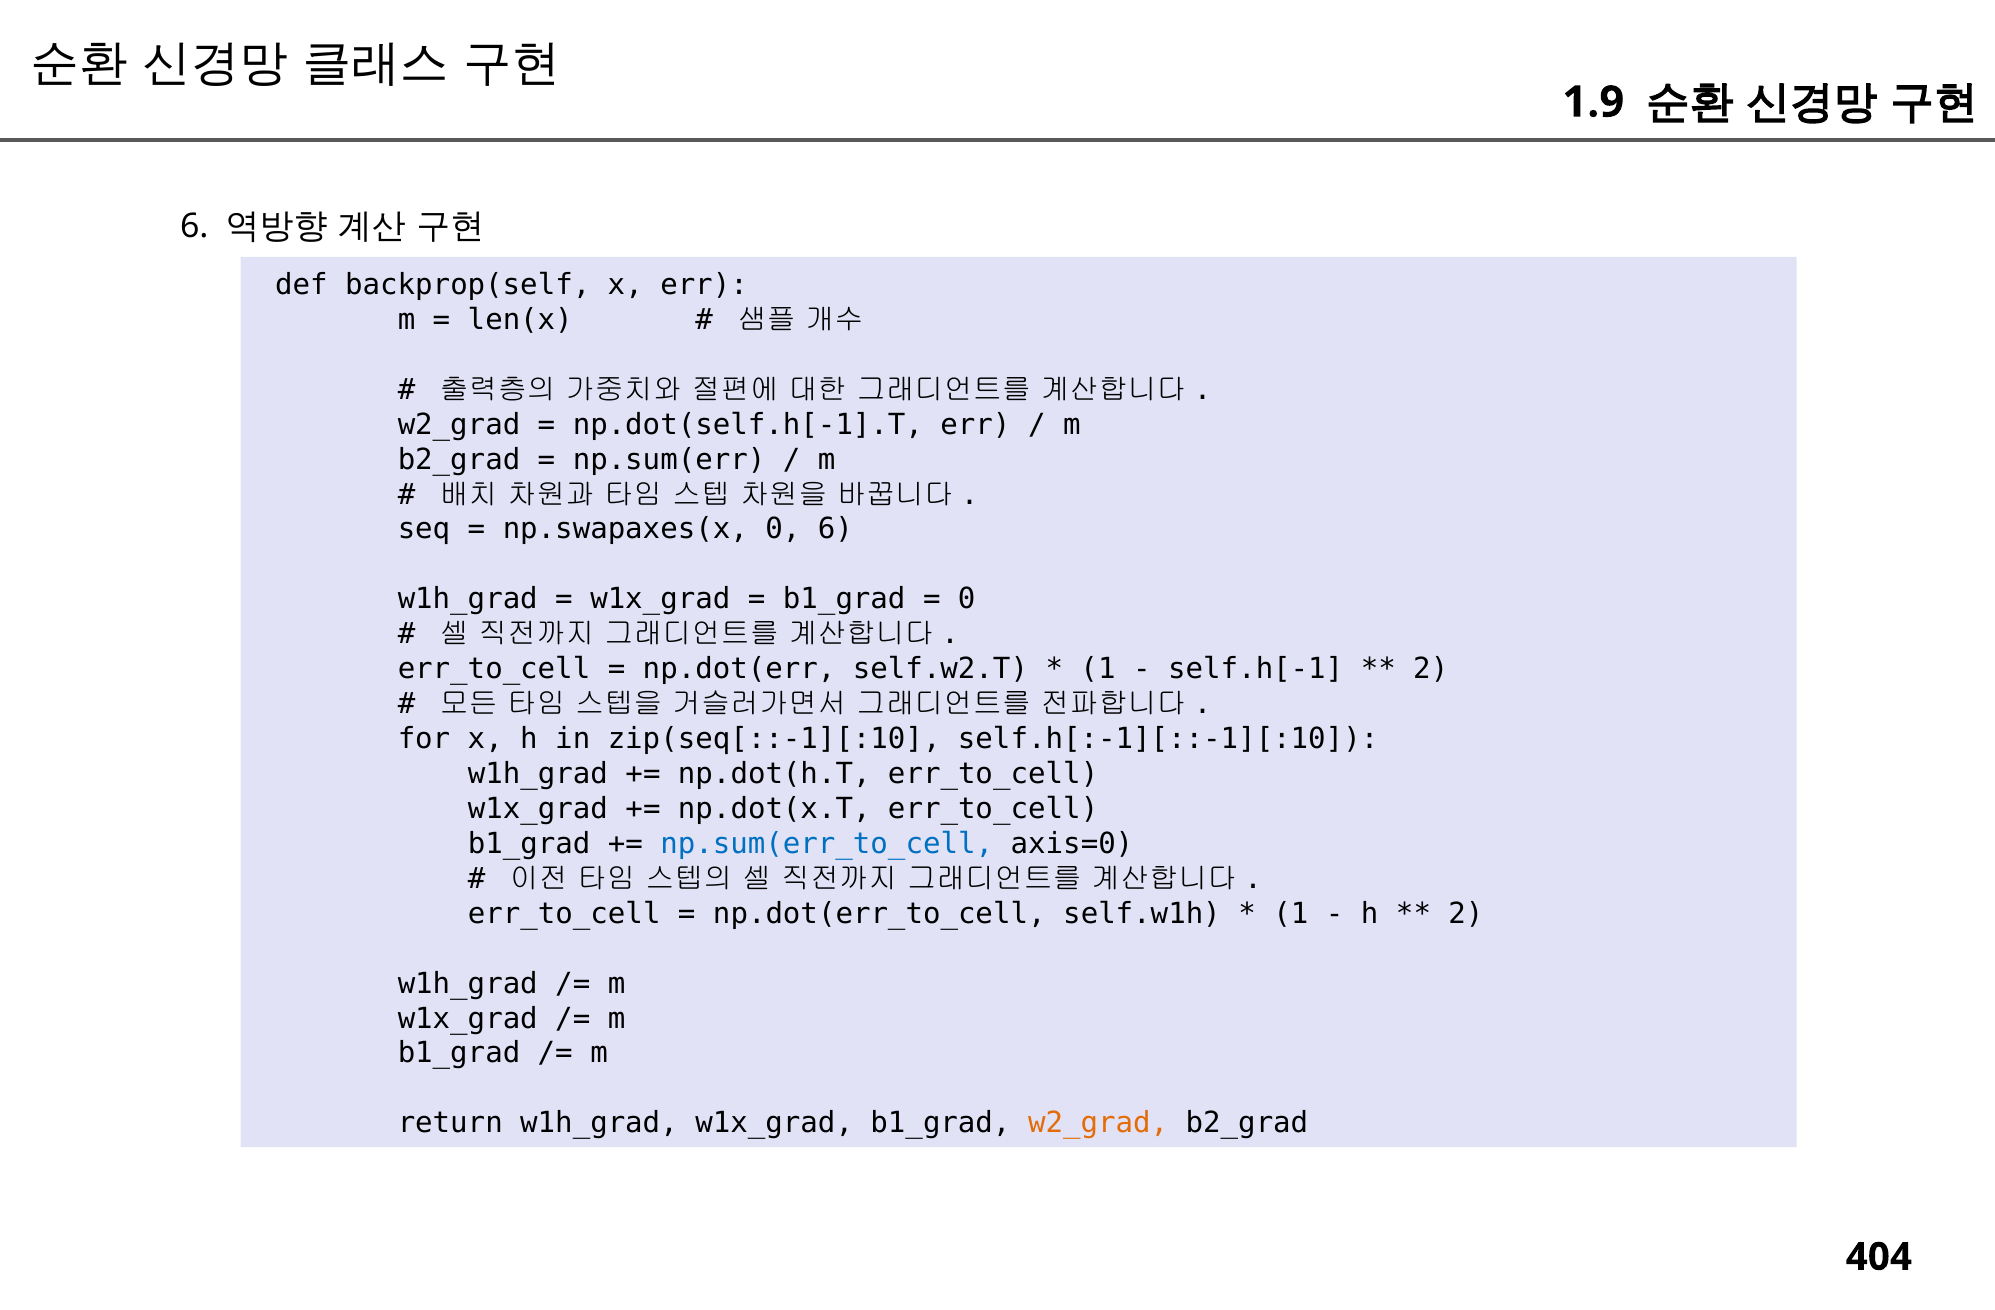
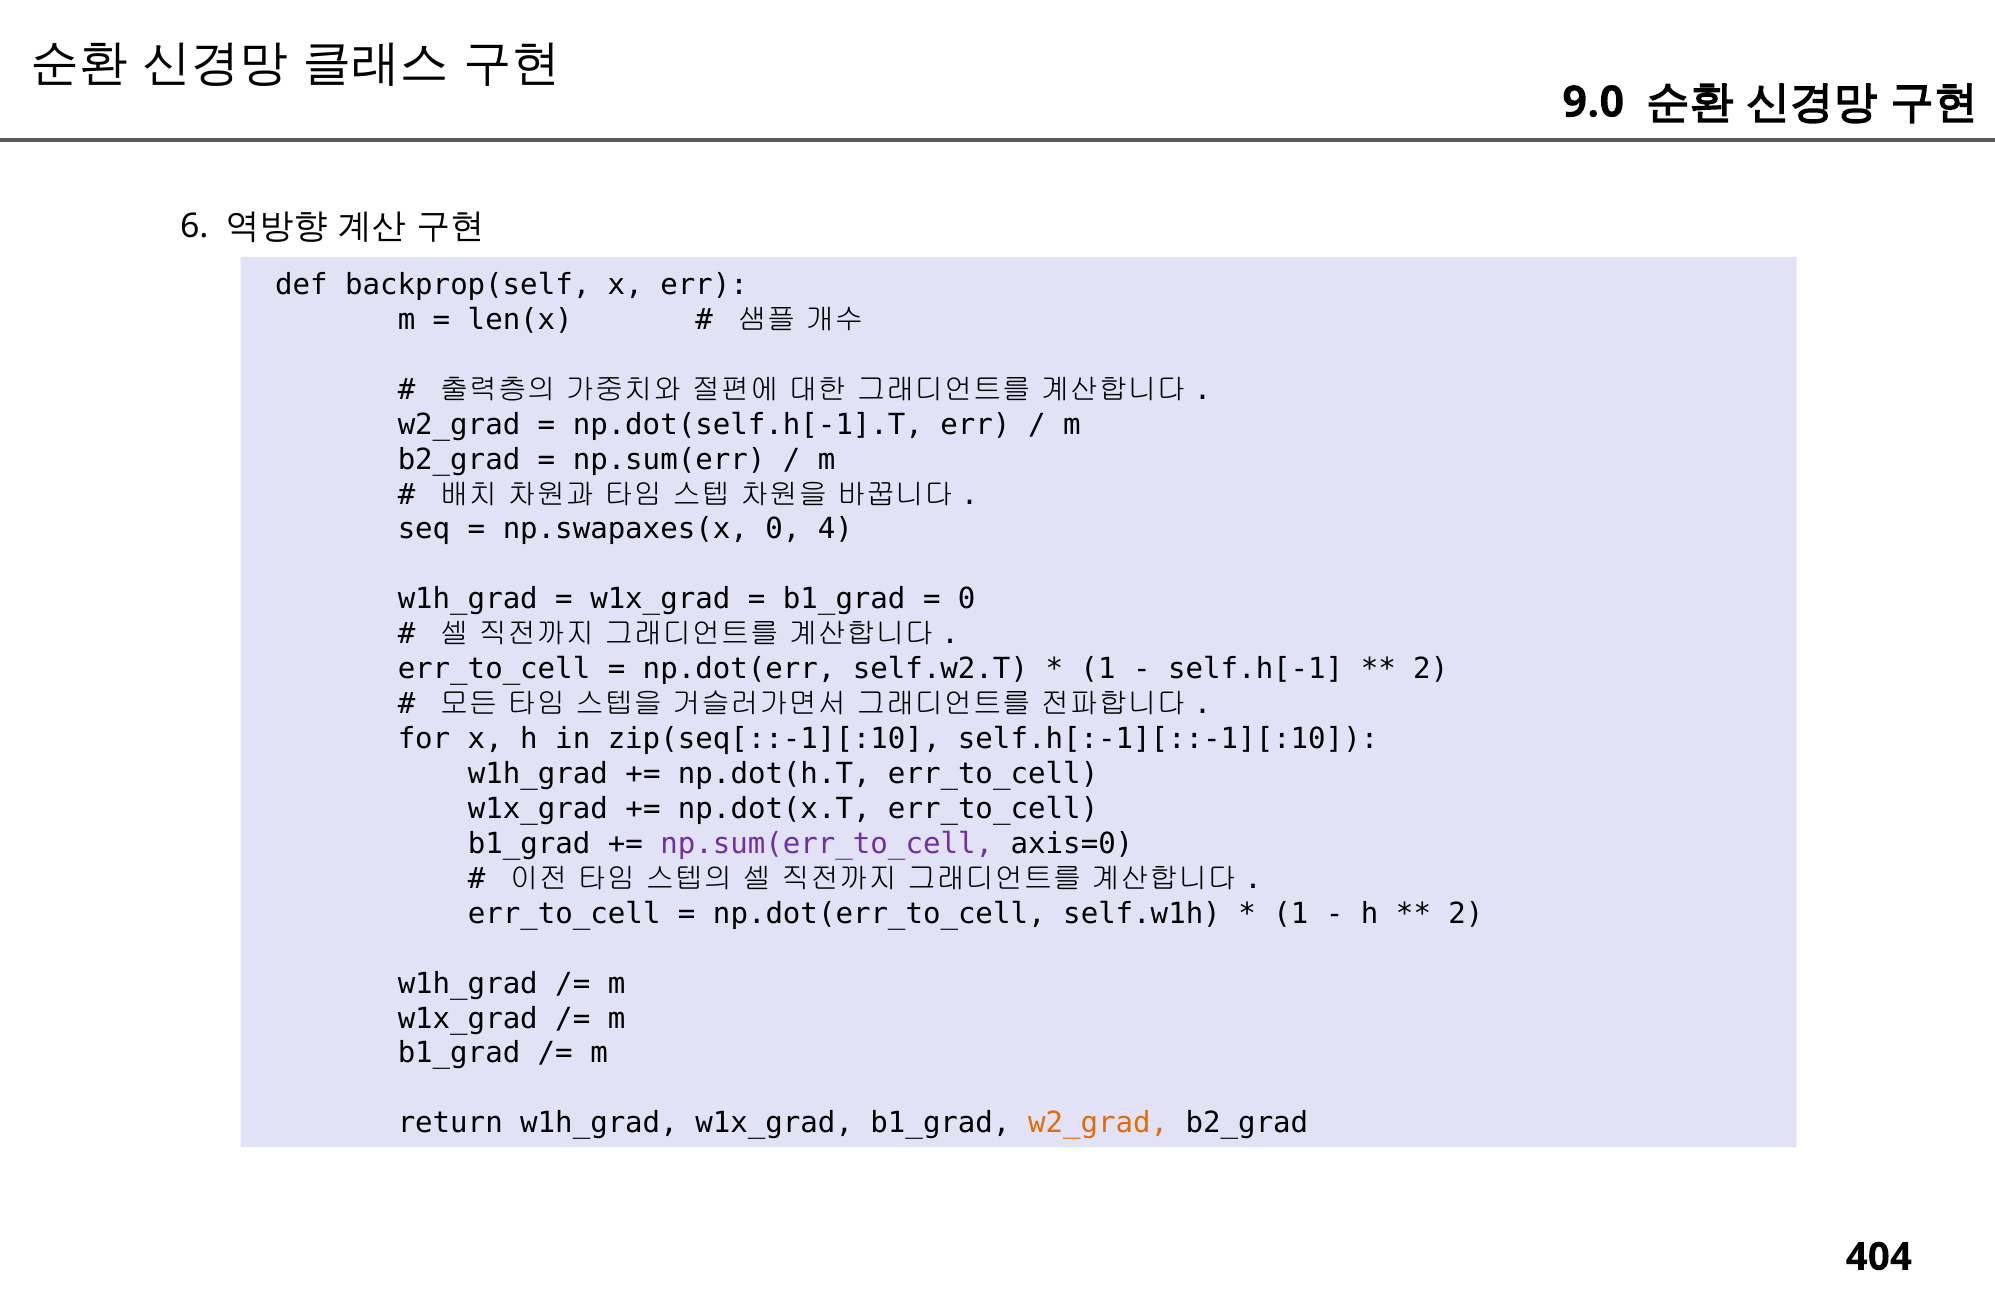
1.9: 1.9 -> 9.0 (1593, 102)
0 6: 6 -> 4 (835, 530)
np.sum(err_to_cell colour: blue -> purple (827, 844)
